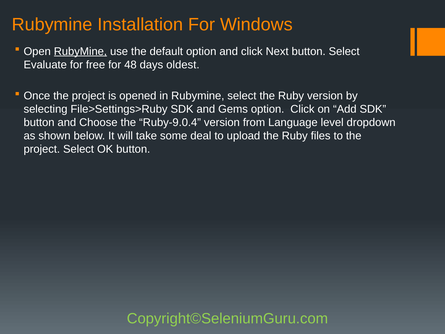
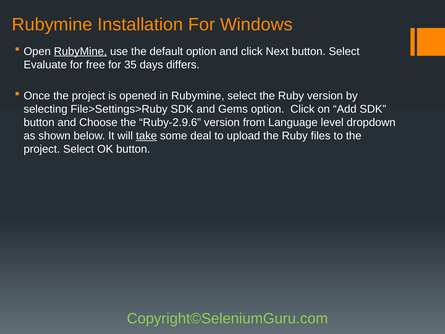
48: 48 -> 35 (130, 65)
oldest: oldest -> differs (183, 65)
Ruby-9.0.4: Ruby-9.0.4 -> Ruby-2.9.6 (170, 123)
take underline: none -> present (146, 136)
